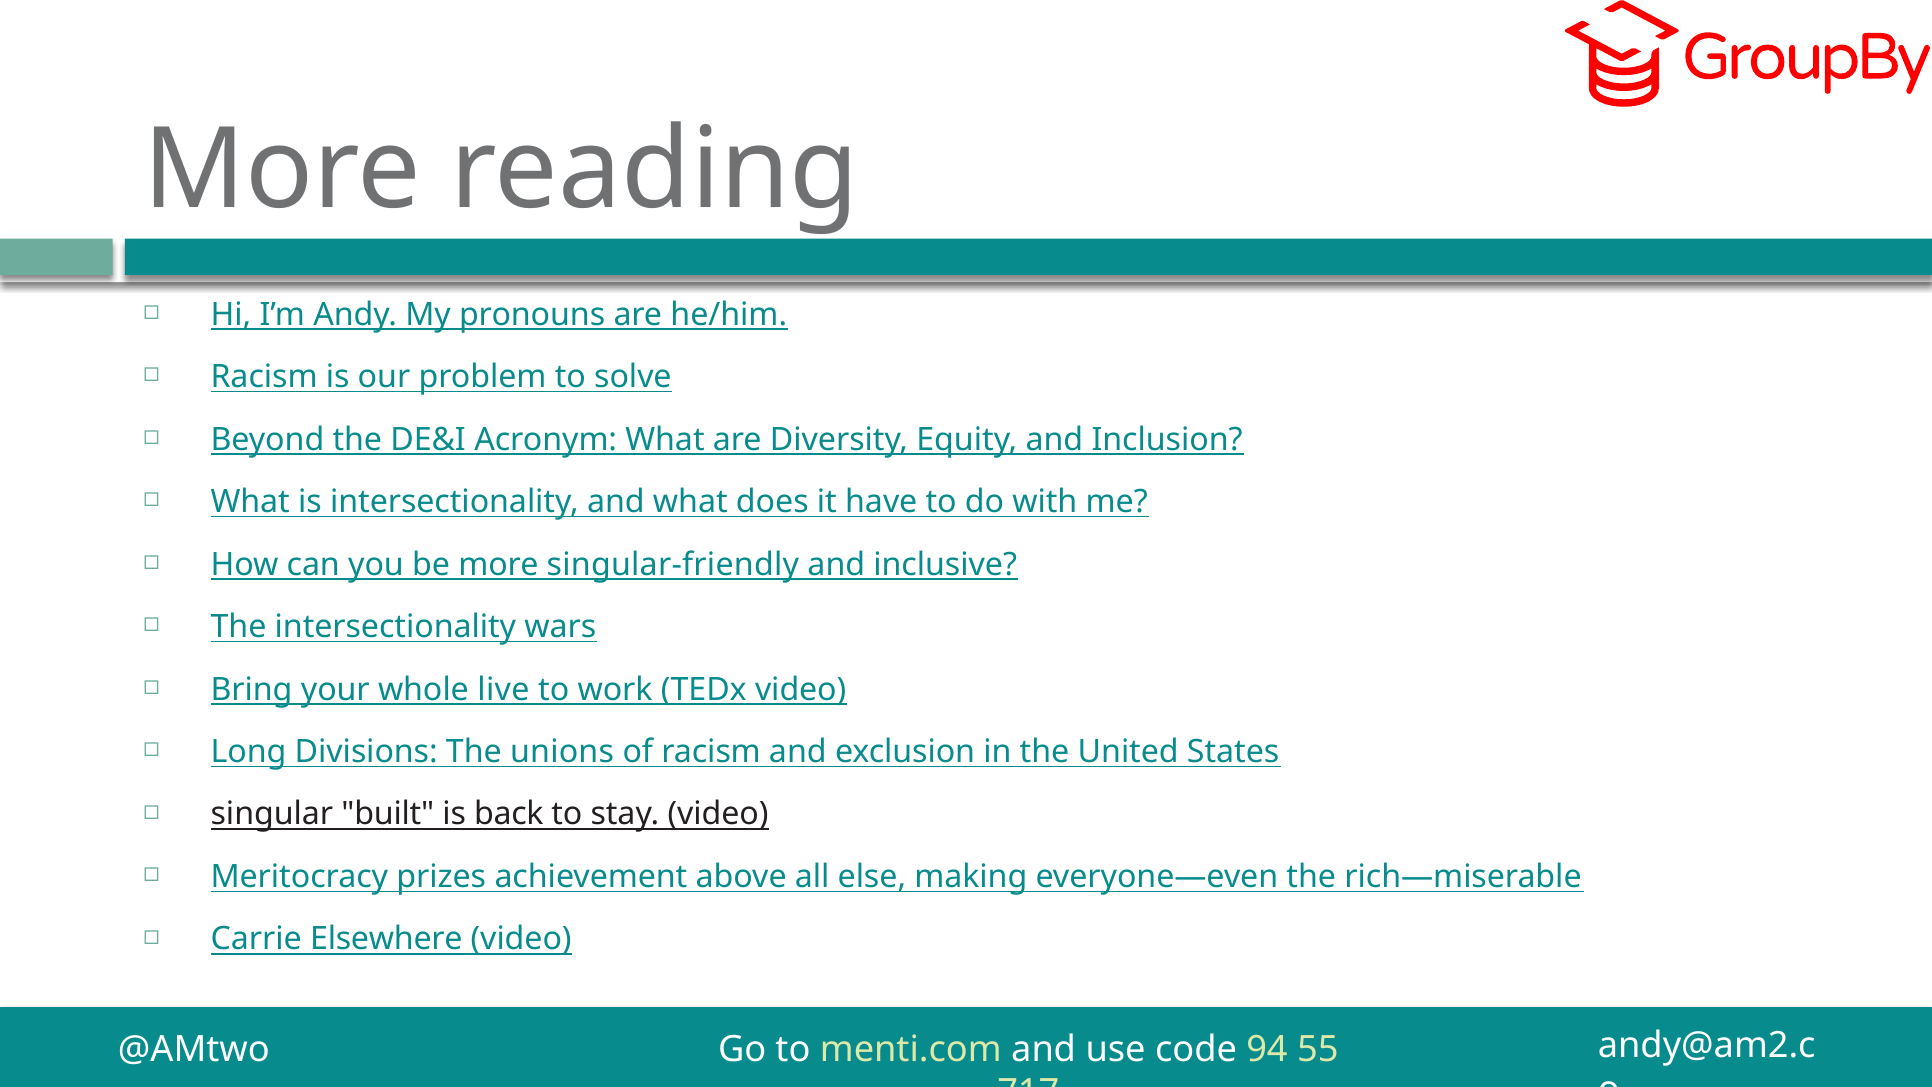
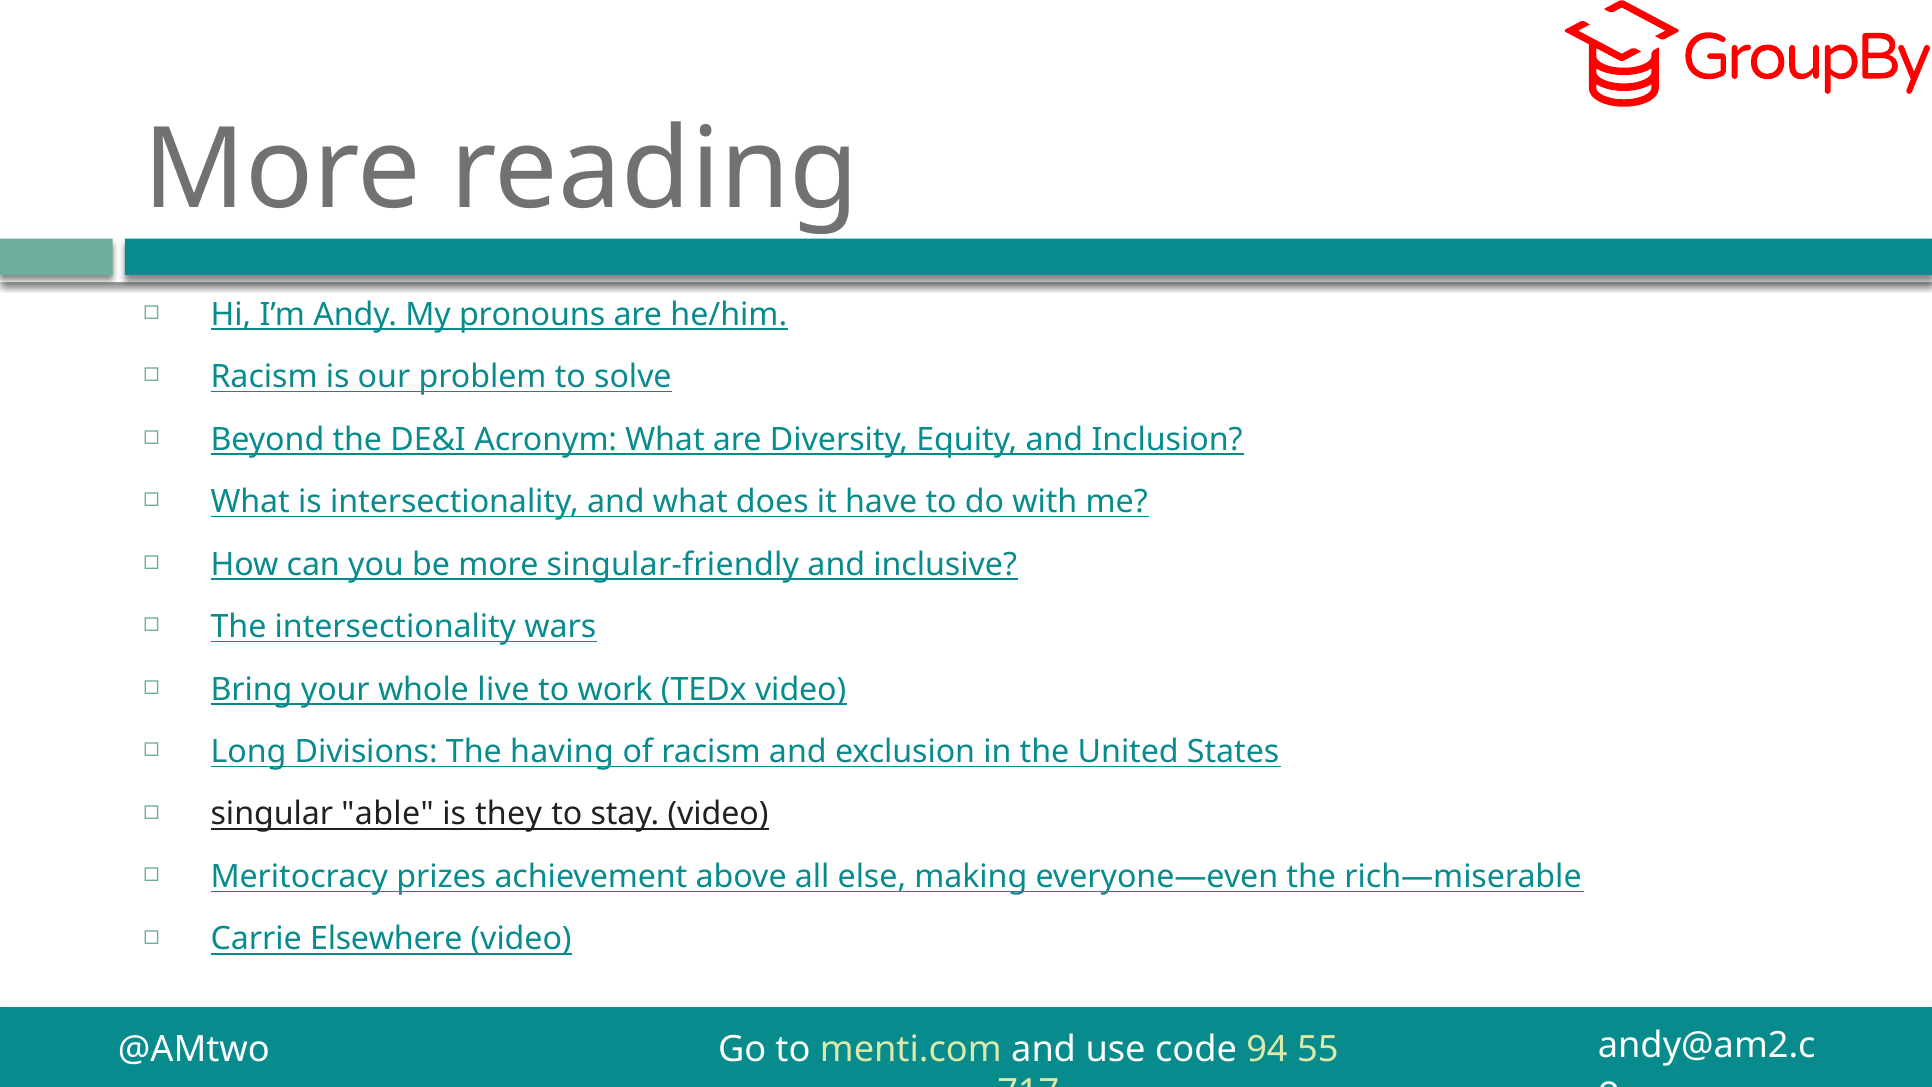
unions: unions -> having (562, 752)
built: built -> able (388, 814)
back: back -> they (509, 814)
